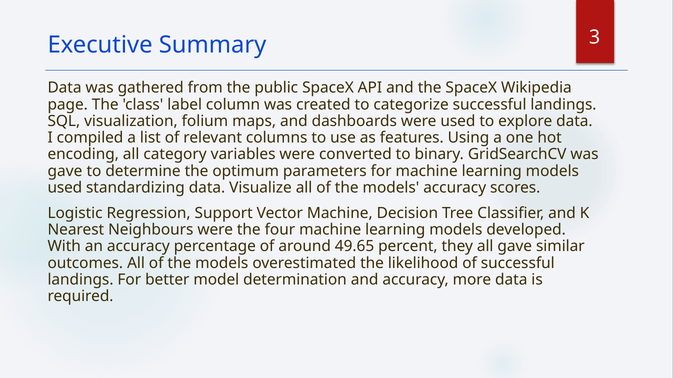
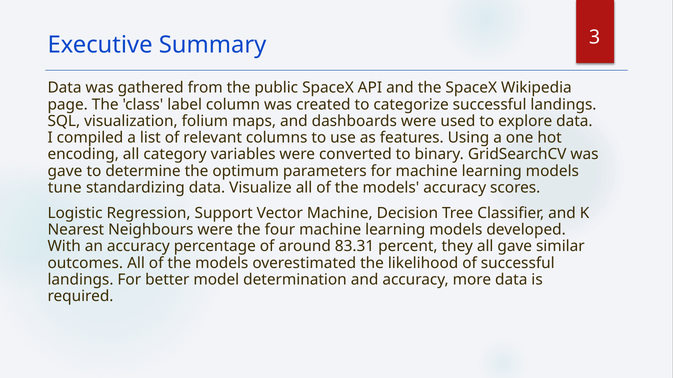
used: used -> tune (65, 188)
49.65: 49.65 -> 83.31 (355, 247)
